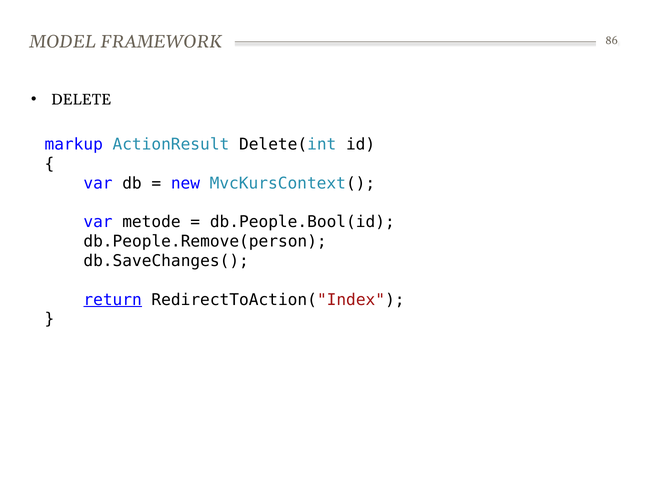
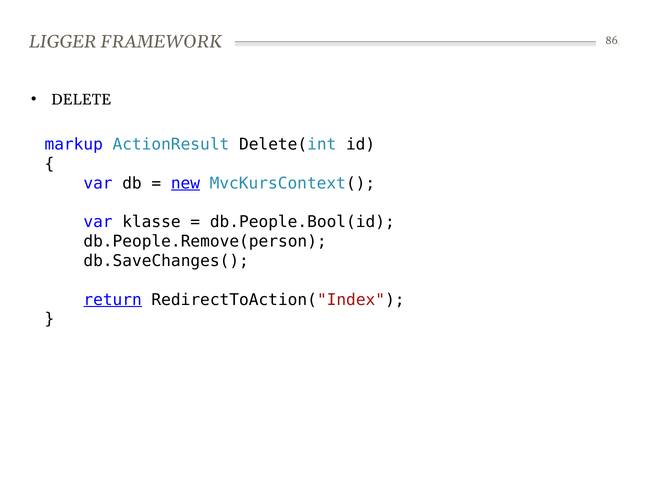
MODEL: MODEL -> LIGGER (63, 42)
new underline: none -> present (185, 183)
metode: metode -> klasse (151, 222)
